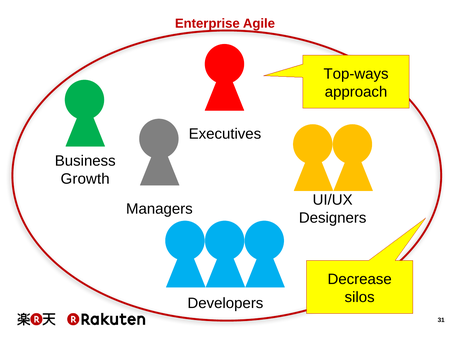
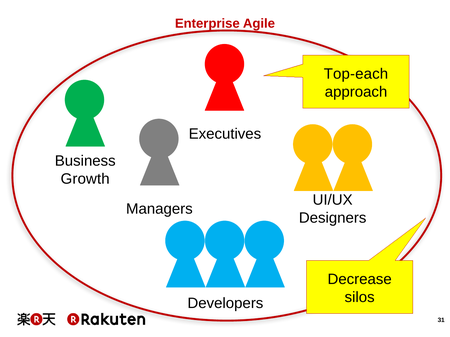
Top-ways: Top-ways -> Top-each (356, 74)
